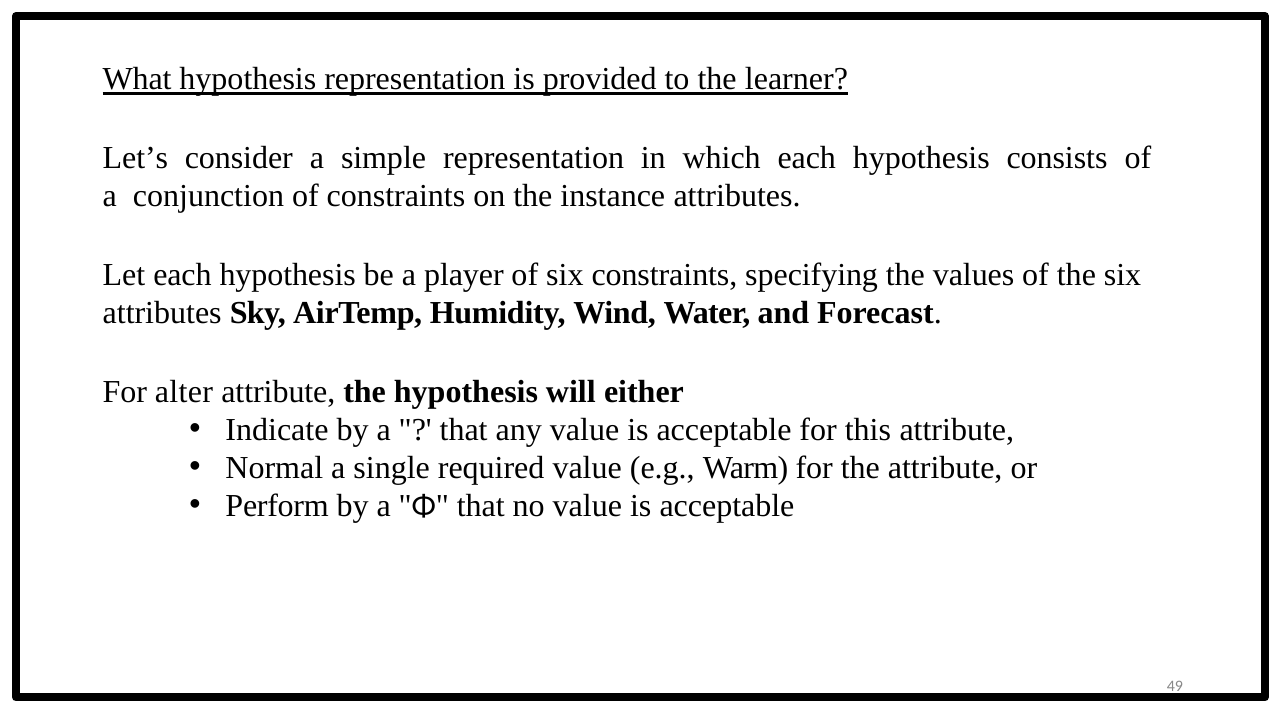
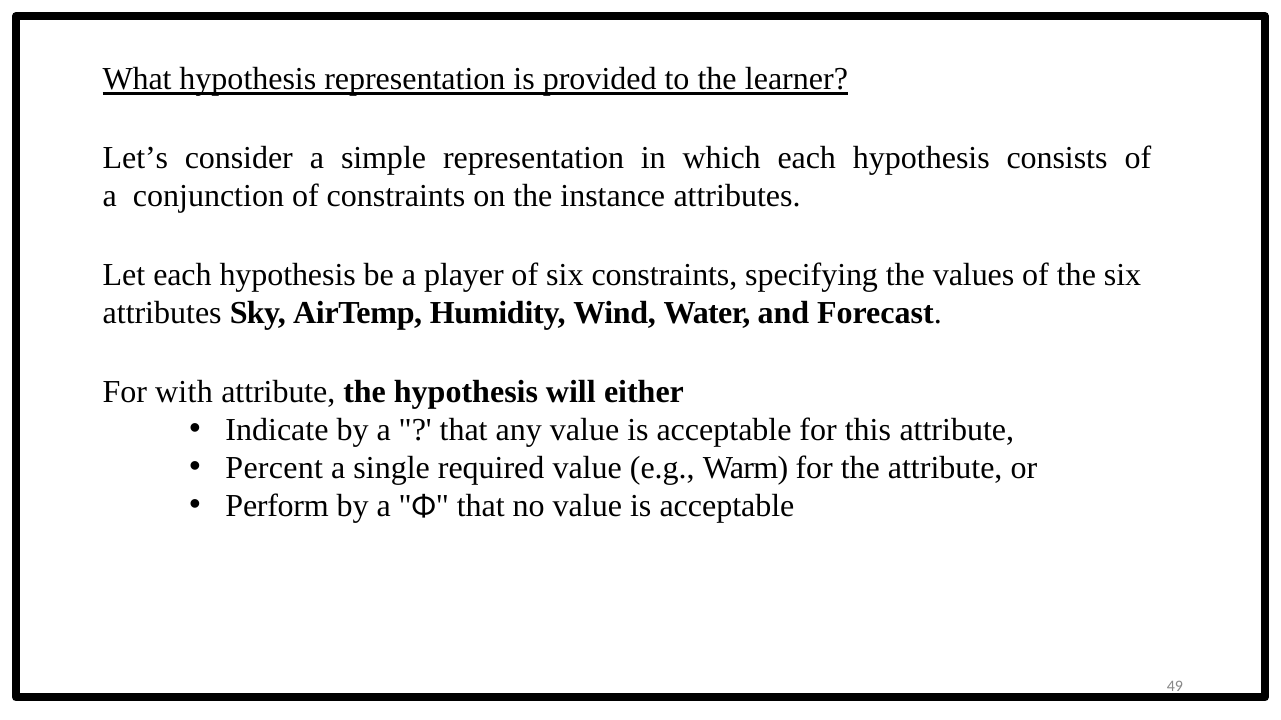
alter: alter -> with (184, 392)
Normal: Normal -> Percent (274, 468)
